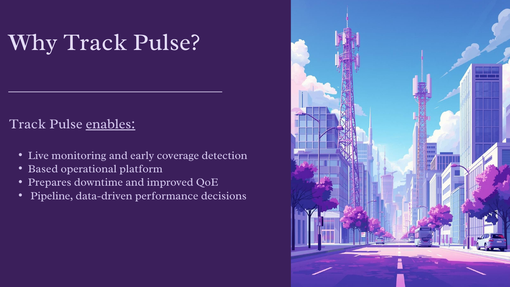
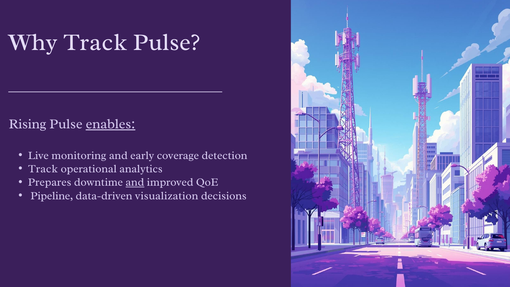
Track: Track -> Rising (28, 124)
Based: Based -> Track (43, 169)
platform: platform -> analytics (141, 169)
and underline: none -> present (135, 182)
performance: performance -> visualization (167, 196)
